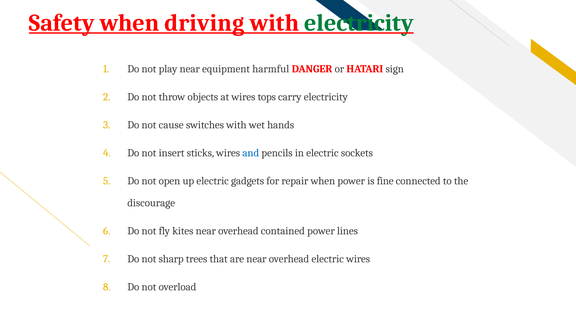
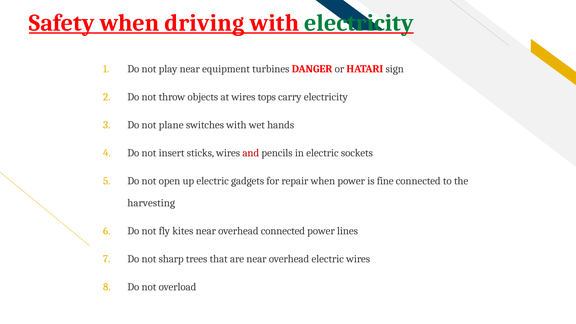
harmful: harmful -> turbines (271, 69)
cause: cause -> plane (171, 125)
and colour: blue -> red (251, 153)
discourage: discourage -> harvesting (151, 203)
overhead contained: contained -> connected (283, 231)
